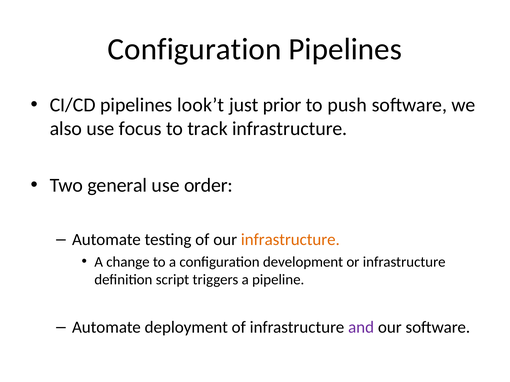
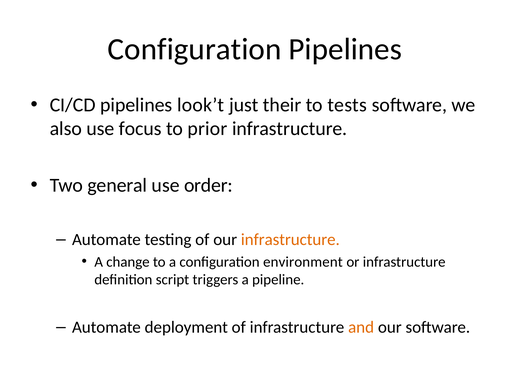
prior: prior -> their (282, 105)
push: push -> tests (347, 105)
track: track -> prior (207, 129)
development: development -> environment (303, 262)
and colour: purple -> orange (361, 328)
